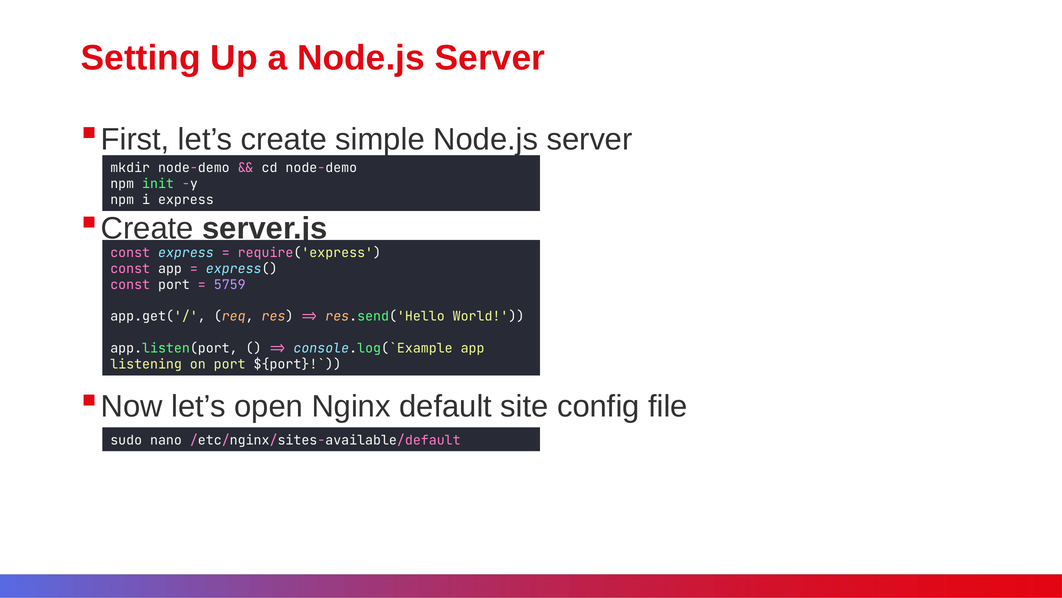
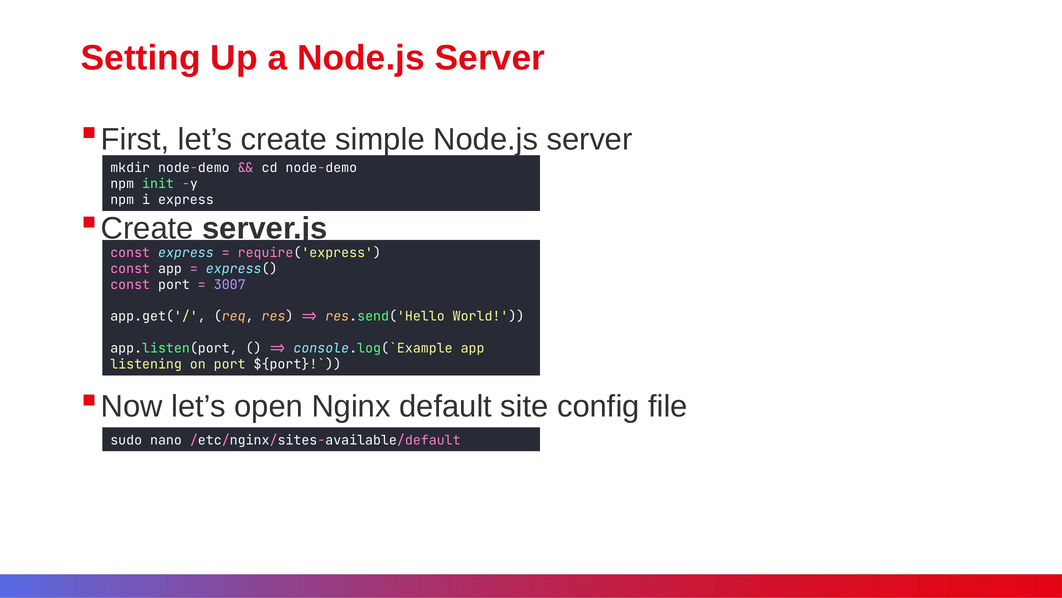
5759: 5759 -> 3007 (230, 284)
